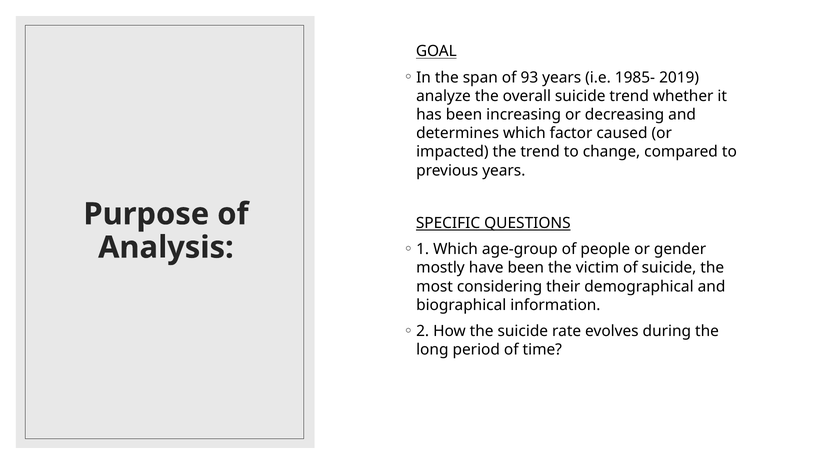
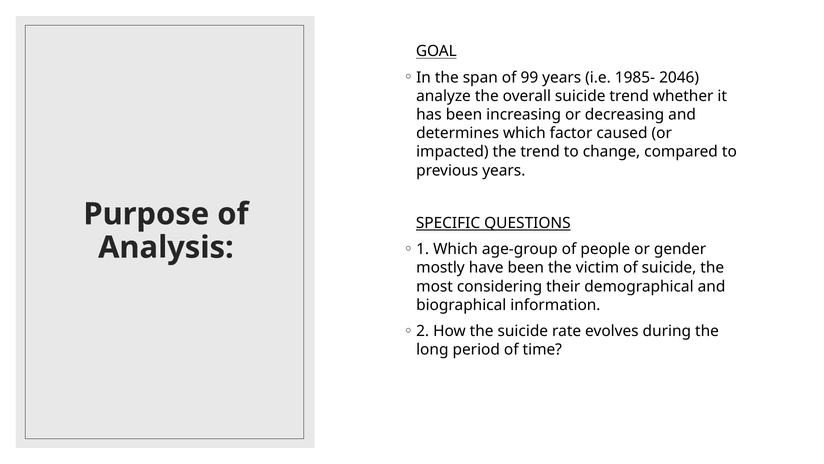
93: 93 -> 99 (529, 78)
2019: 2019 -> 2046 (679, 78)
